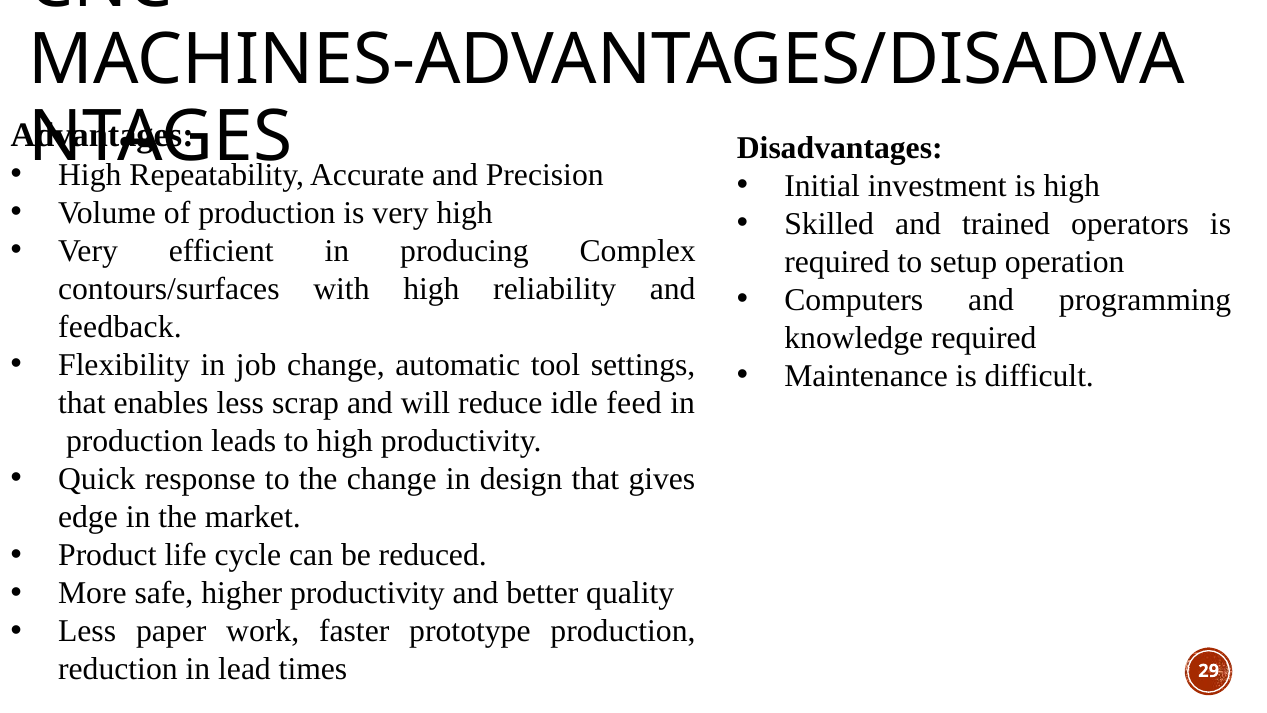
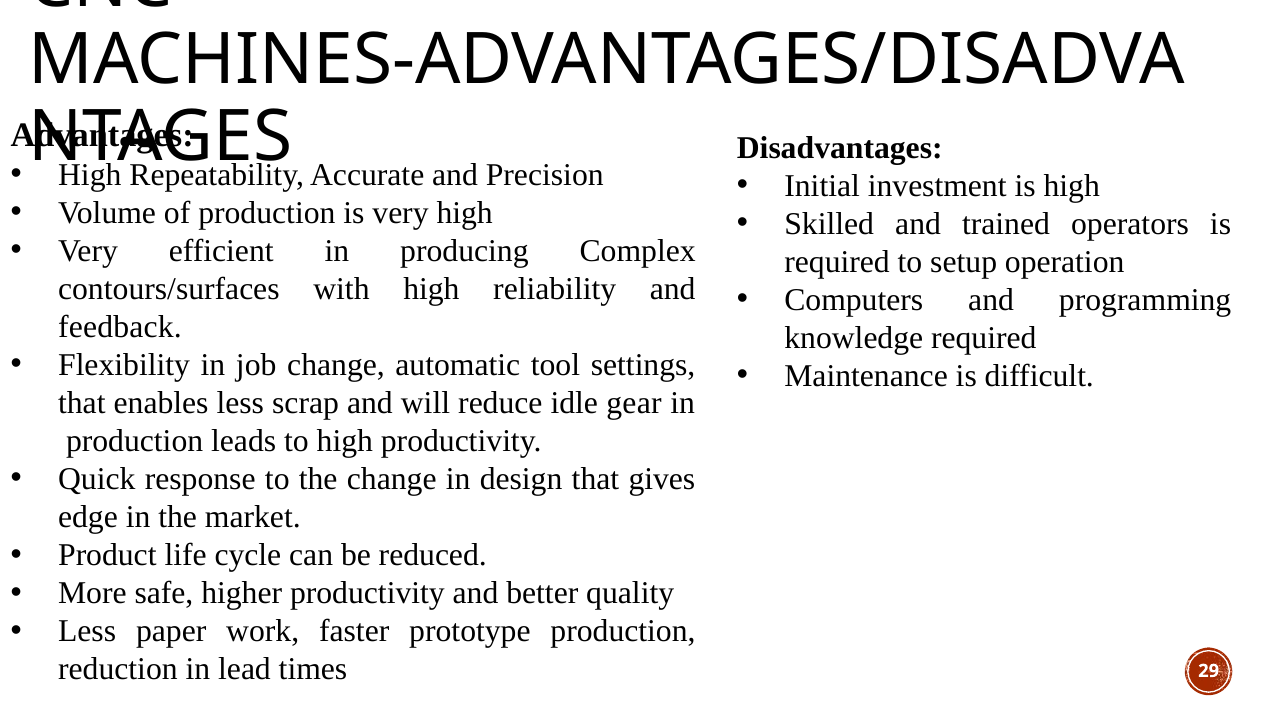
feed: feed -> gear (634, 403)
